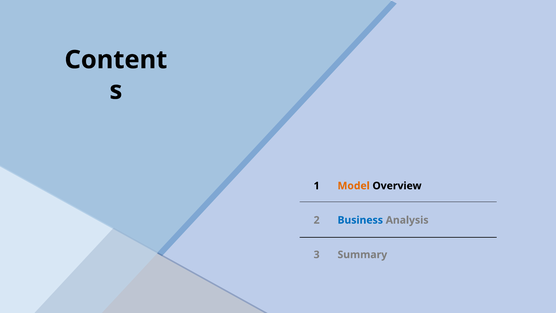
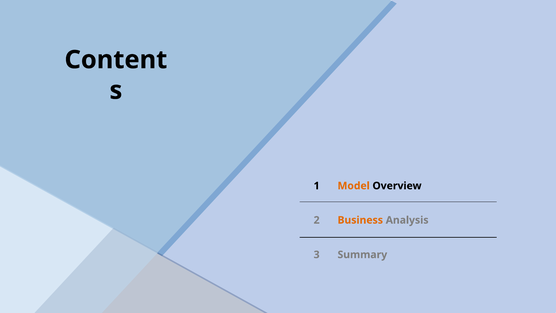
Business colour: blue -> orange (360, 220)
